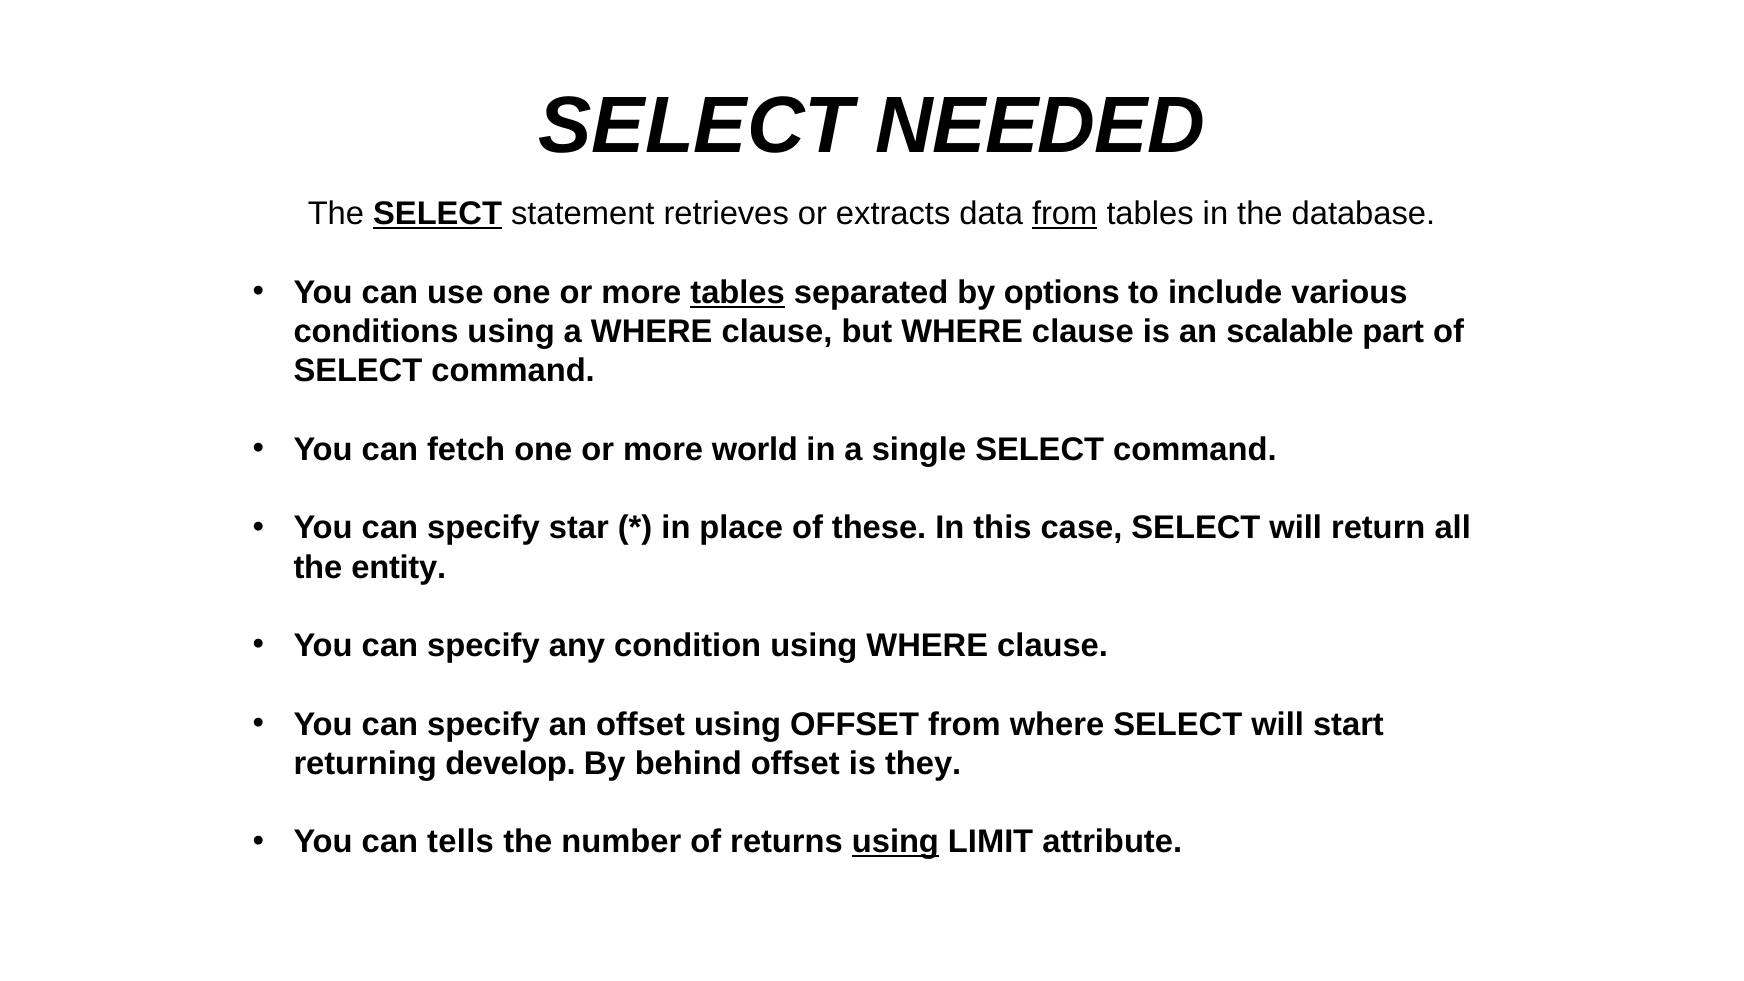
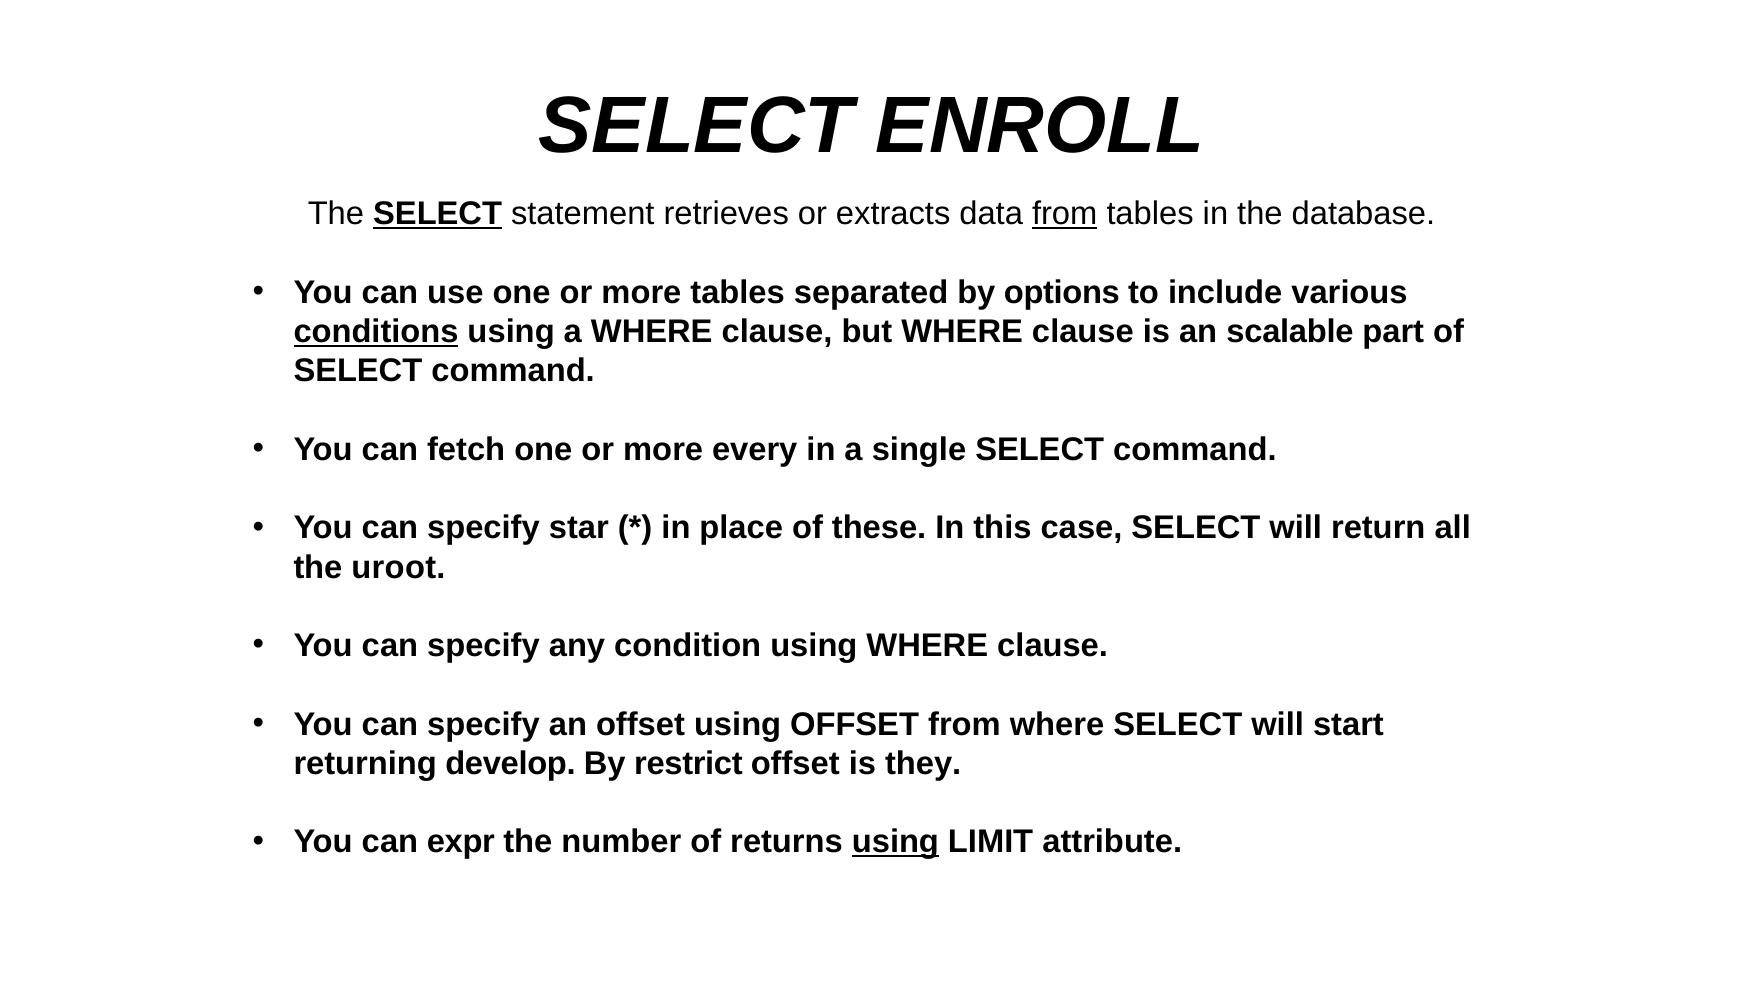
NEEDED: NEEDED -> ENROLL (1040, 127)
tables underline: present -> none (738, 293)
conditions underline: none -> present (376, 332)
world: world -> every (755, 450)
entity: entity -> uroot (398, 567)
behind: behind -> restrict (688, 764)
tells: tells -> expr (461, 842)
